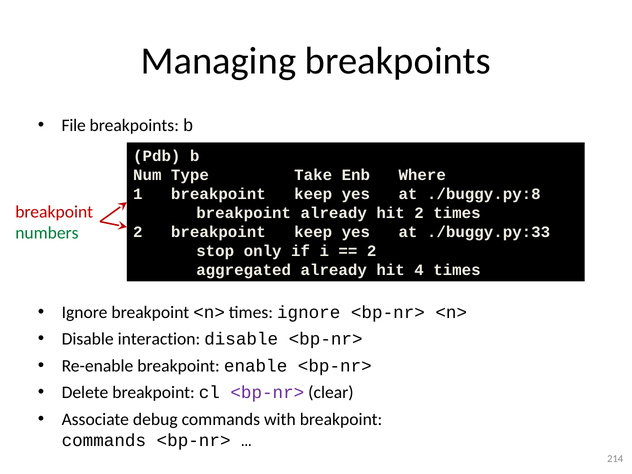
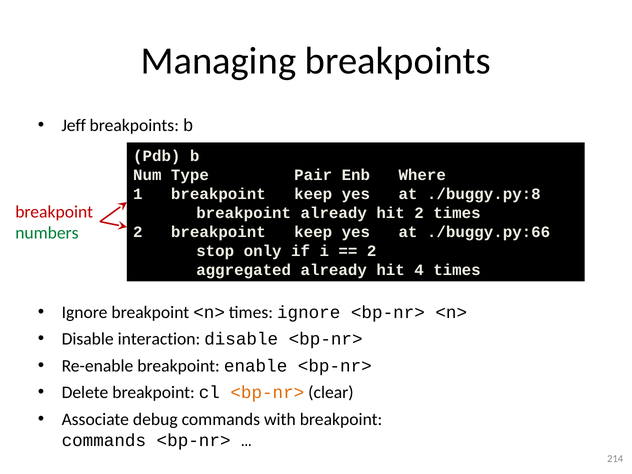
File: File -> Jeff (74, 126)
Take: Take -> Pair (313, 175)
./buggy.py:33: ./buggy.py:33 -> ./buggy.py:66 (489, 232)
<bp-nr> colour: purple -> orange (267, 393)
